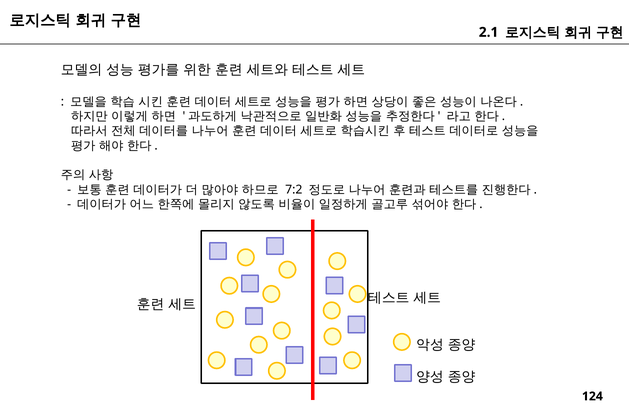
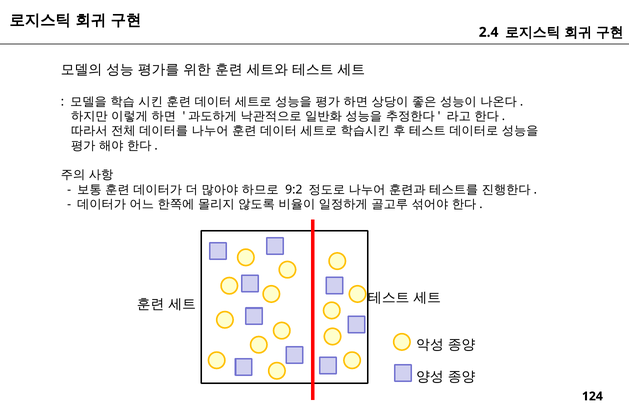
2.1: 2.1 -> 2.4 (489, 32)
7:2: 7:2 -> 9:2 (294, 190)
